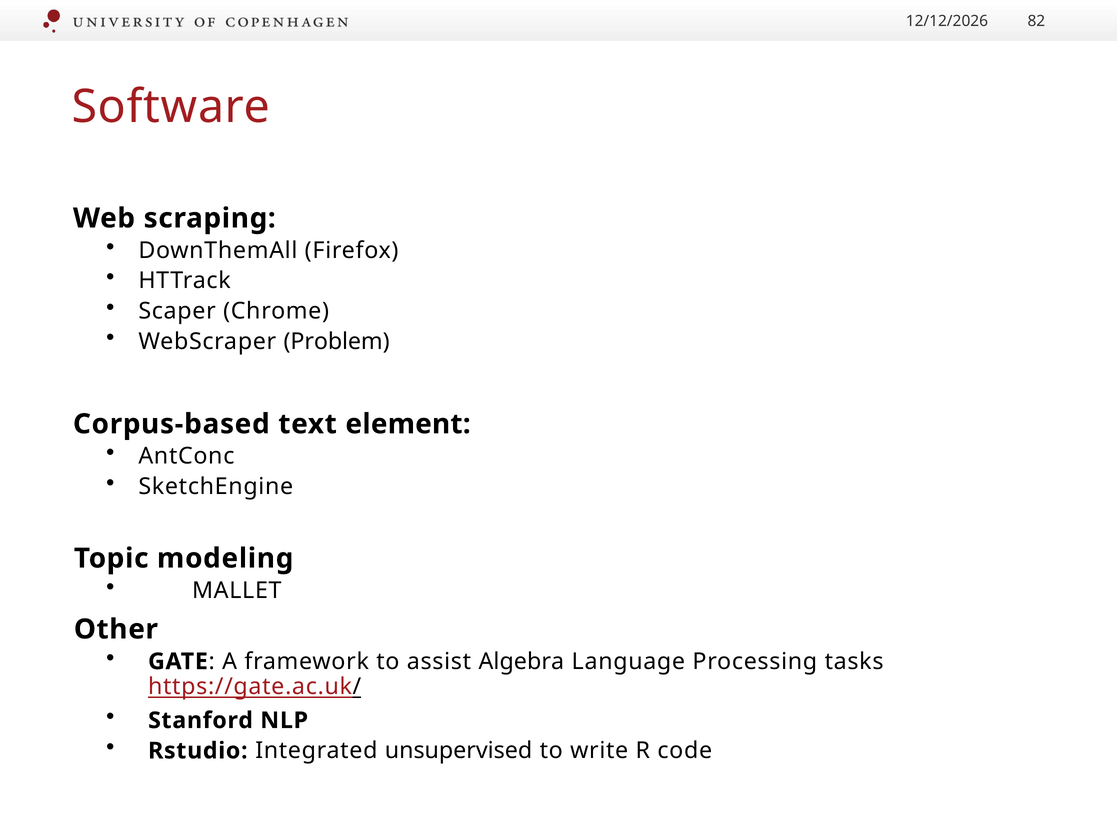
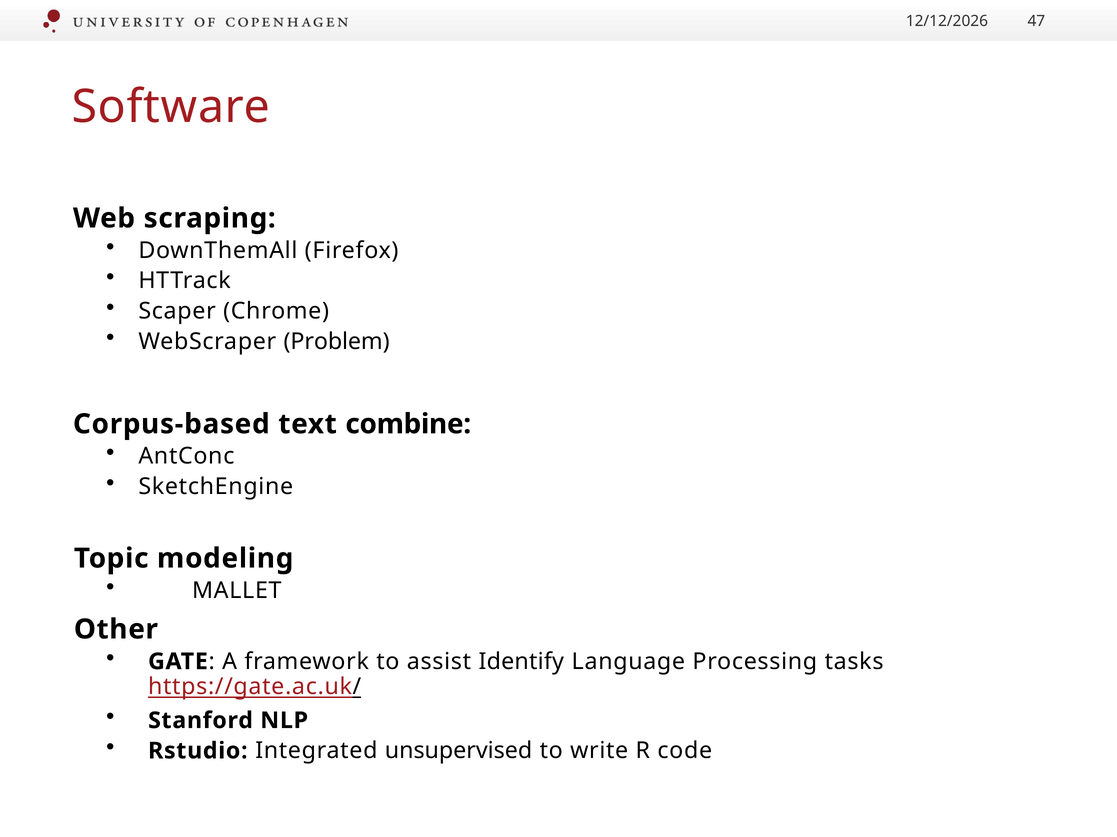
82: 82 -> 47 (1036, 21)
element: element -> combine (408, 424)
Algebra: Algebra -> Identify (521, 662)
